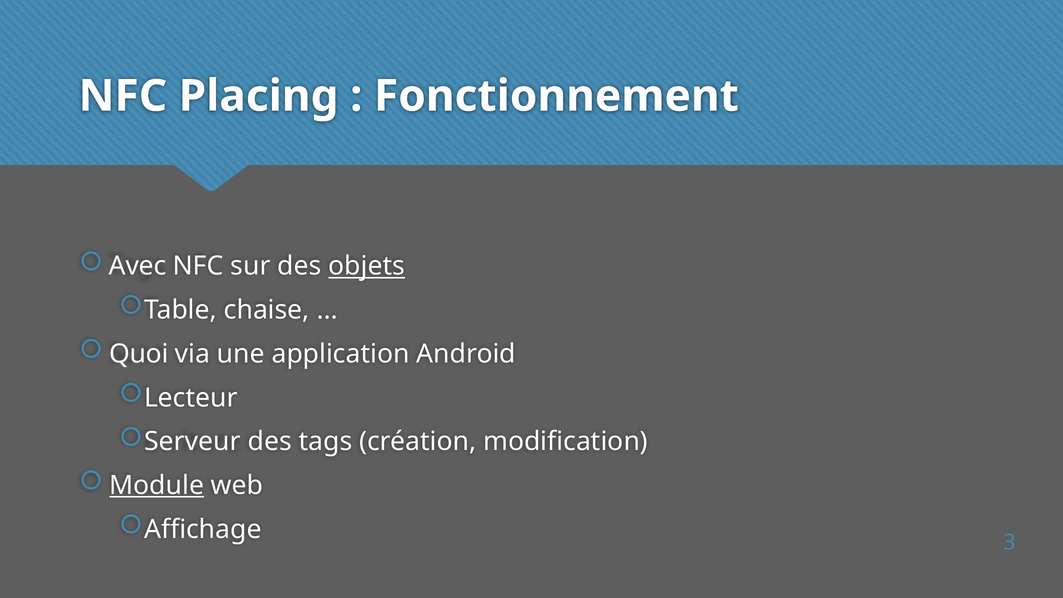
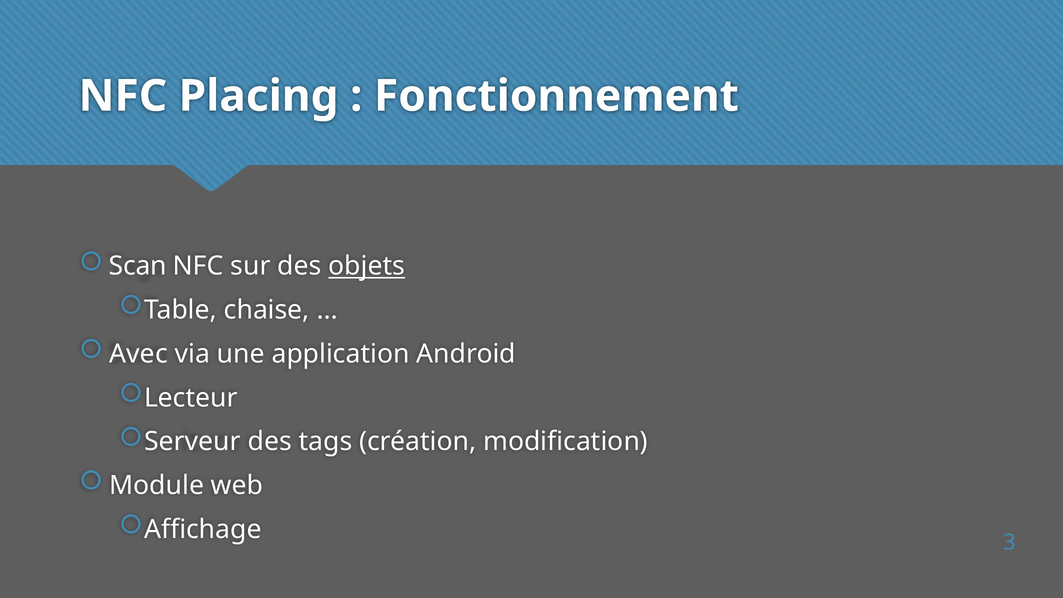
Avec: Avec -> Scan (138, 266)
Quoi: Quoi -> Avec (139, 354)
Module underline: present -> none (157, 485)
